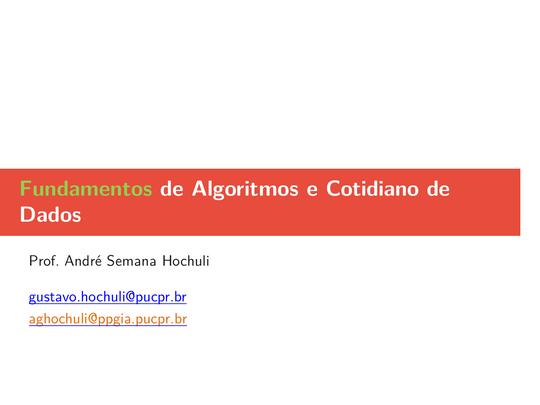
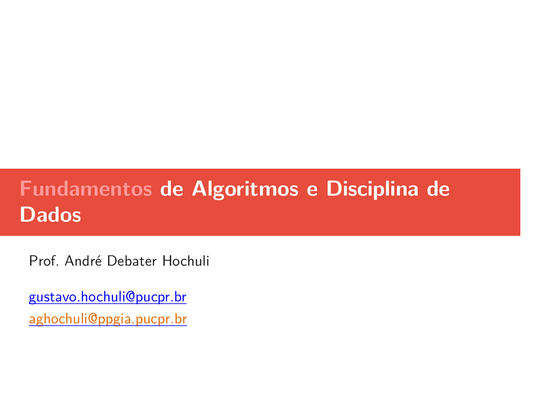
Fundamentos colour: light green -> pink (86, 189)
Cotidiano: Cotidiano -> Disciplina (372, 189)
Semana: Semana -> Debater (132, 261)
